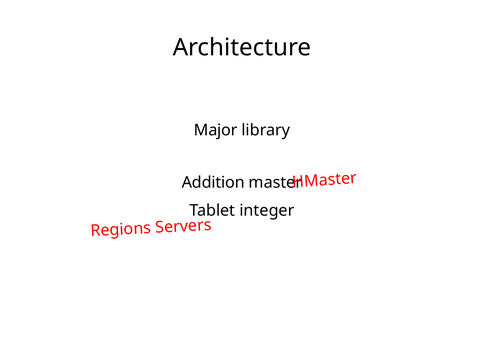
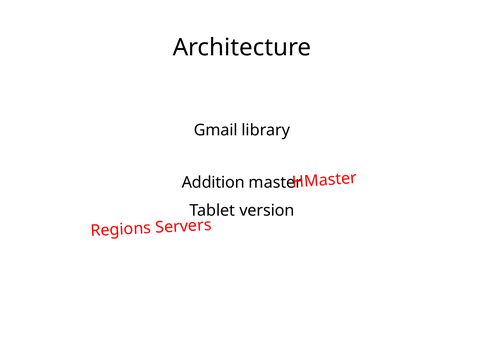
Major: Major -> Gmail (216, 130)
integer: integer -> version (267, 211)
